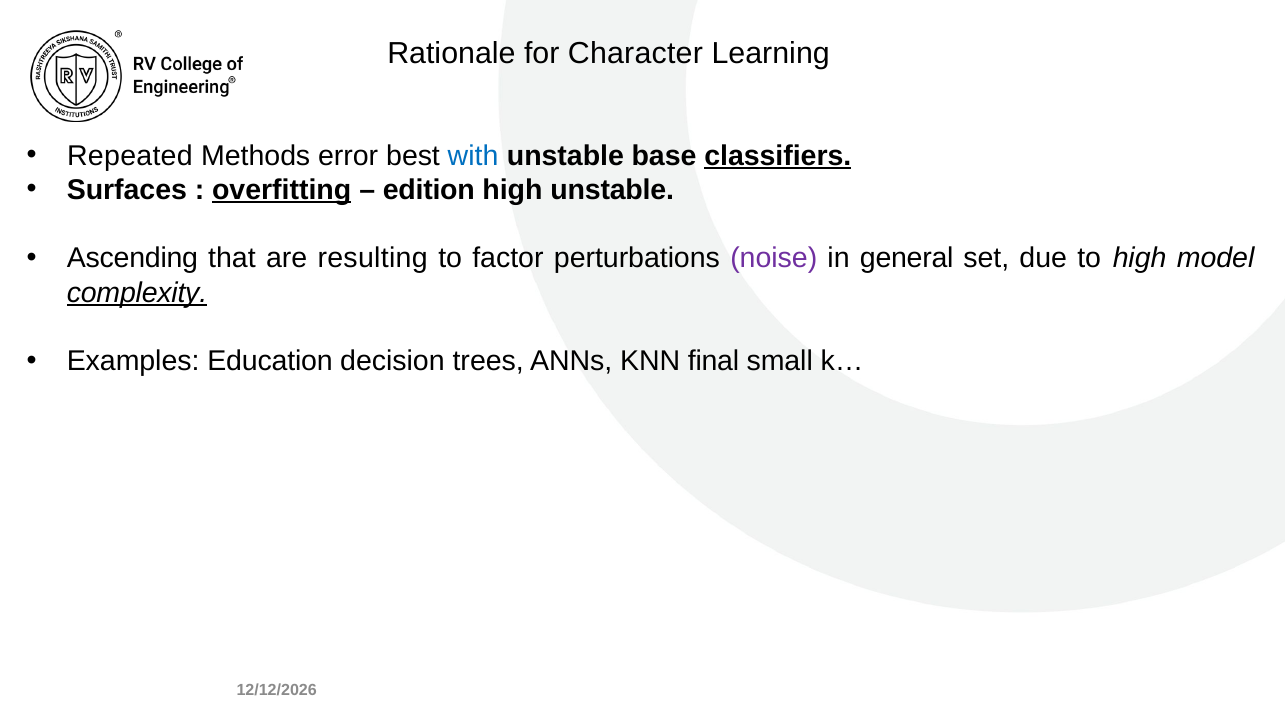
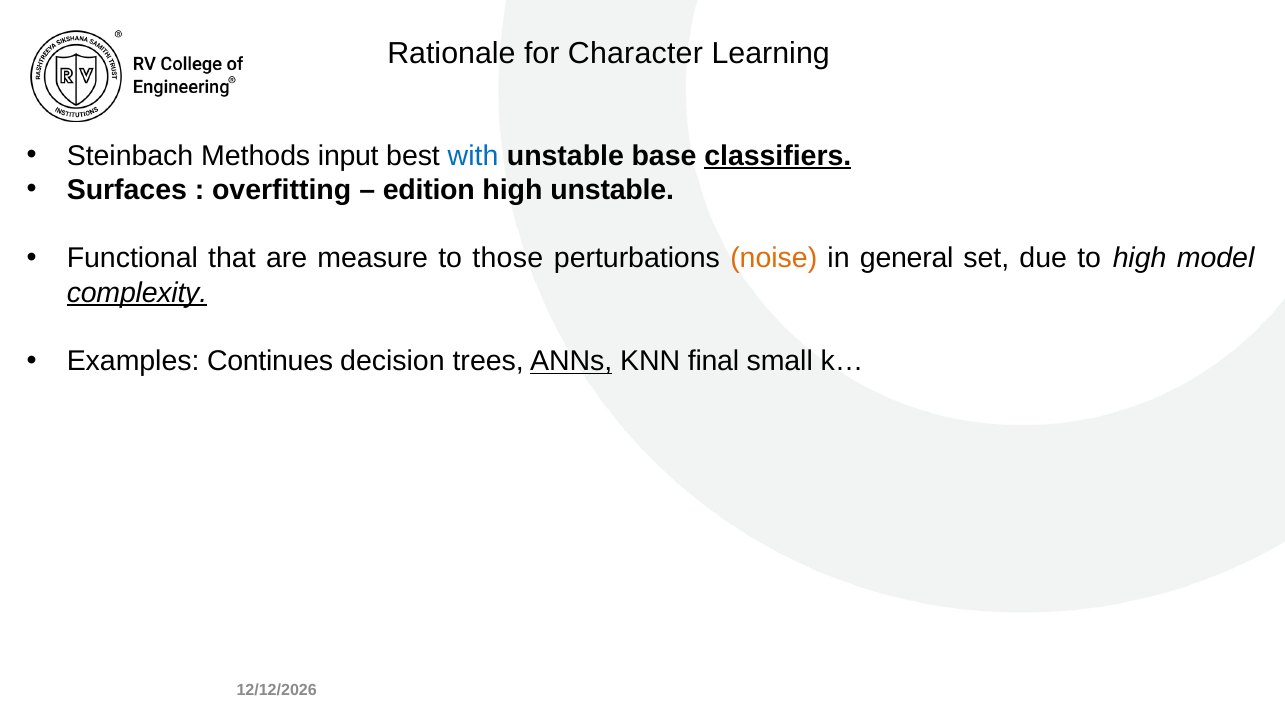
Repeated: Repeated -> Steinbach (130, 156)
error: error -> input (348, 156)
overfitting underline: present -> none (282, 190)
Ascending: Ascending -> Functional (132, 258)
resulting: resulting -> measure (373, 258)
factor: factor -> those (508, 258)
noise colour: purple -> orange (774, 258)
Education: Education -> Continues (270, 361)
ANNs underline: none -> present (571, 361)
